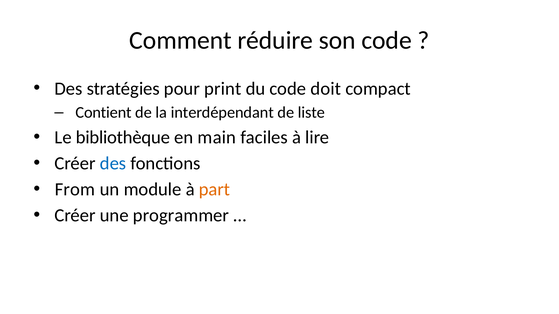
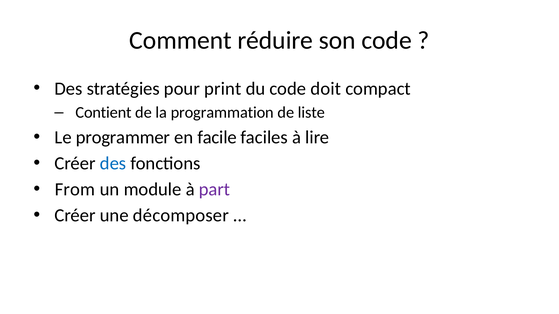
interdépendant: interdépendant -> programmation (222, 113)
bibliothèque: bibliothèque -> programmer (123, 138)
main: main -> facile (217, 138)
part colour: orange -> purple (215, 190)
programmer: programmer -> décomposer (181, 216)
